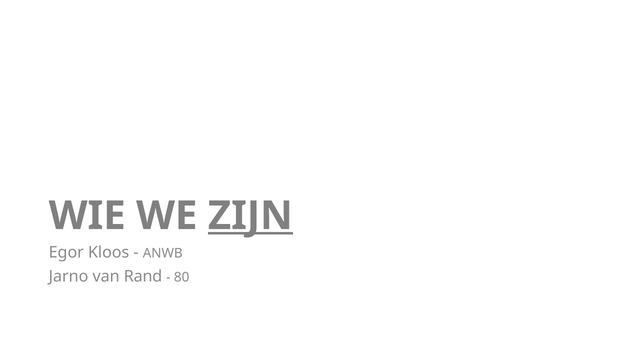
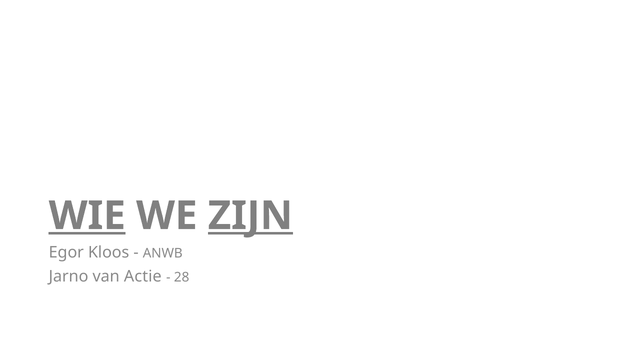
WIE underline: none -> present (87, 216)
Rand: Rand -> Actie (143, 277)
80: 80 -> 28 (182, 278)
